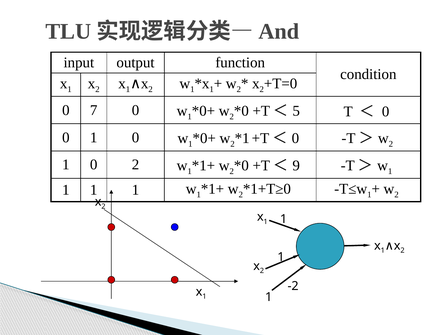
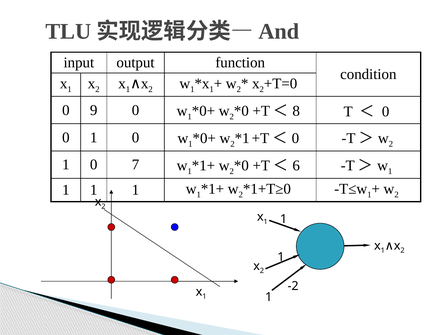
7: 7 -> 9 (94, 110)
5: 5 -> 8 (296, 111)
0 2: 2 -> 7 (136, 165)
9: 9 -> 6 (296, 166)
